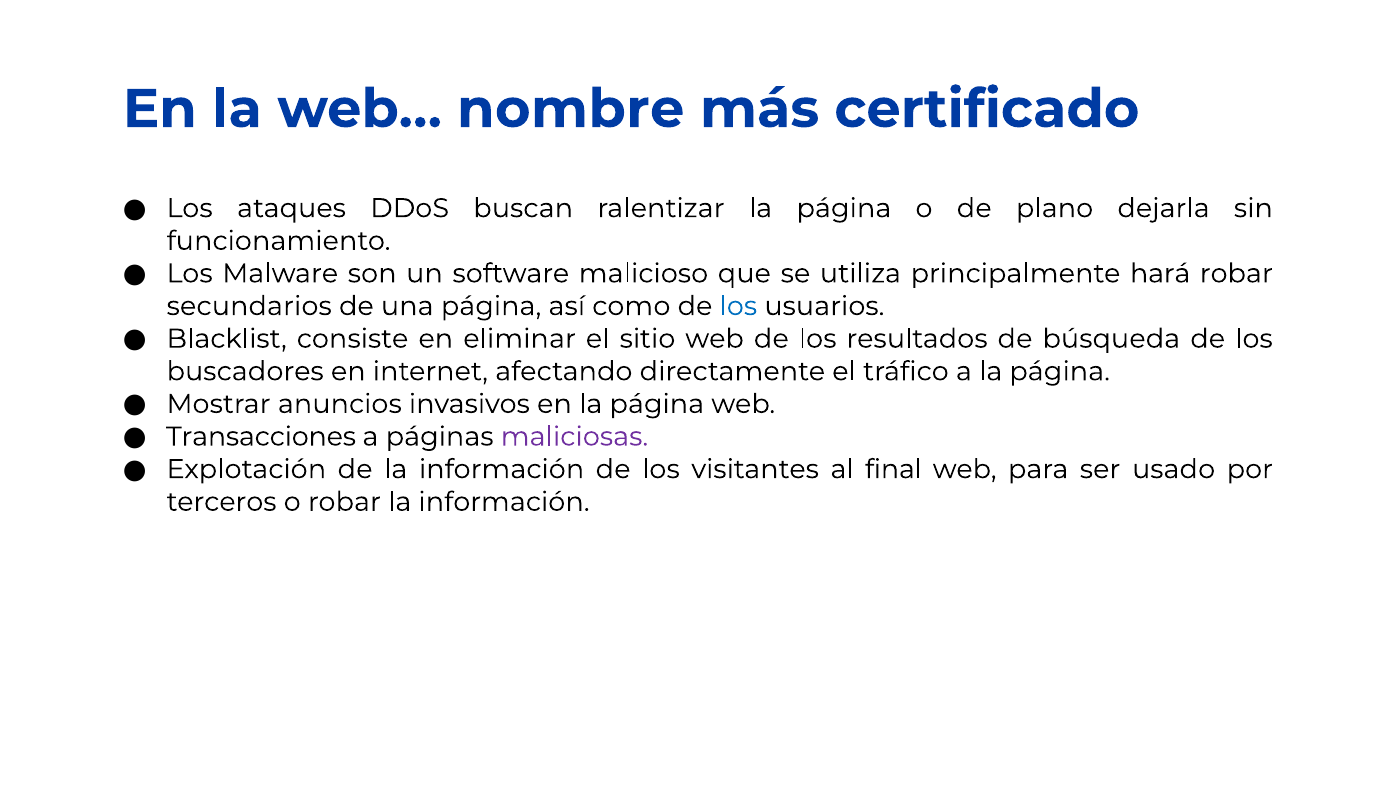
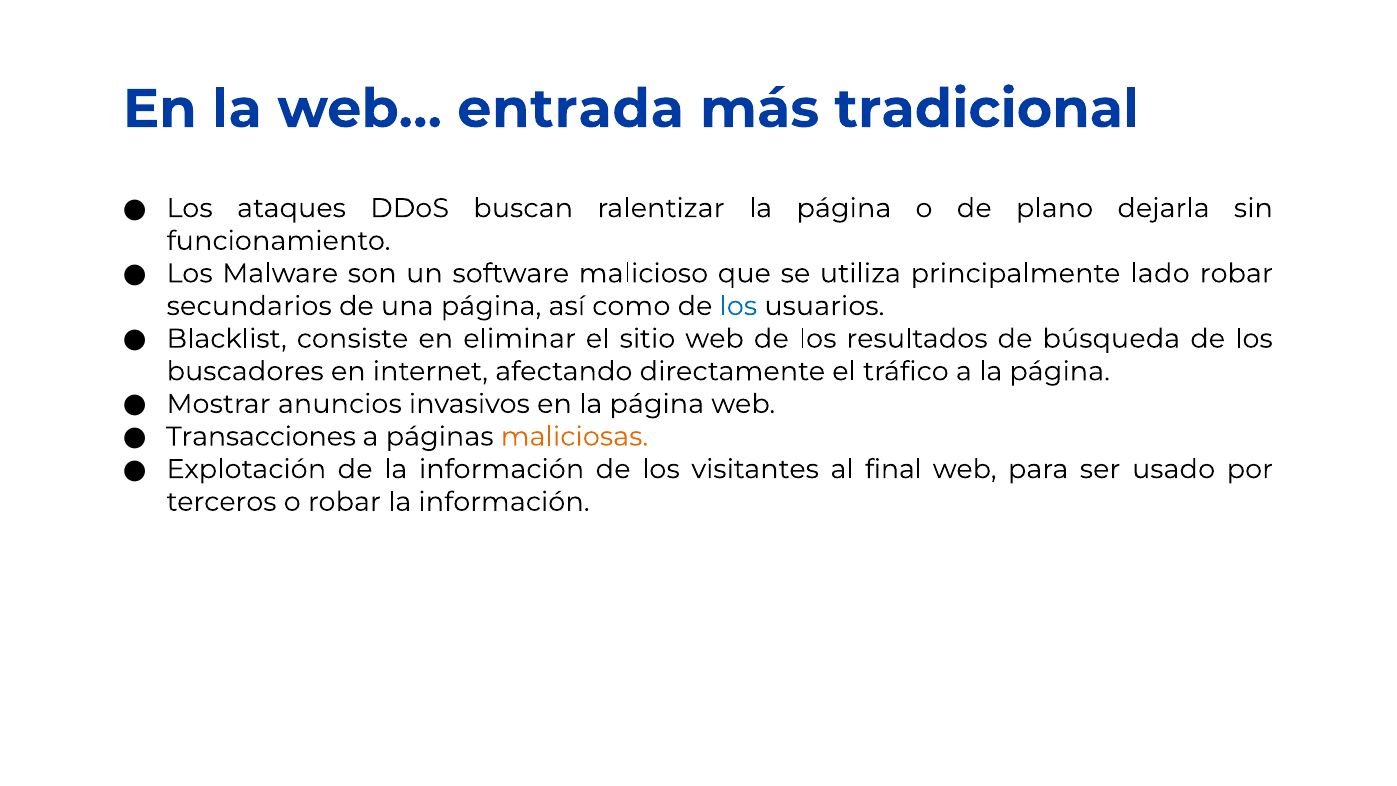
nombre: nombre -> entrada (571, 109)
certificado: certificado -> tradicional (987, 109)
hará: hará -> lado (1160, 273)
maliciosas colour: purple -> orange (574, 437)
